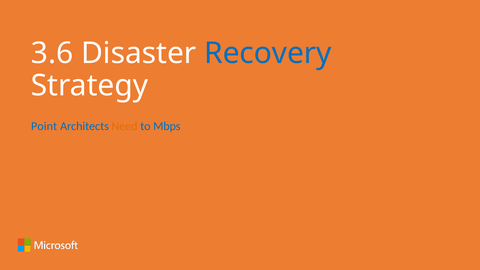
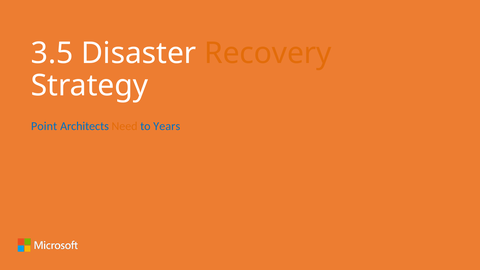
3.6: 3.6 -> 3.5 (52, 53)
Recovery colour: blue -> orange (268, 53)
Mbps: Mbps -> Years (167, 126)
